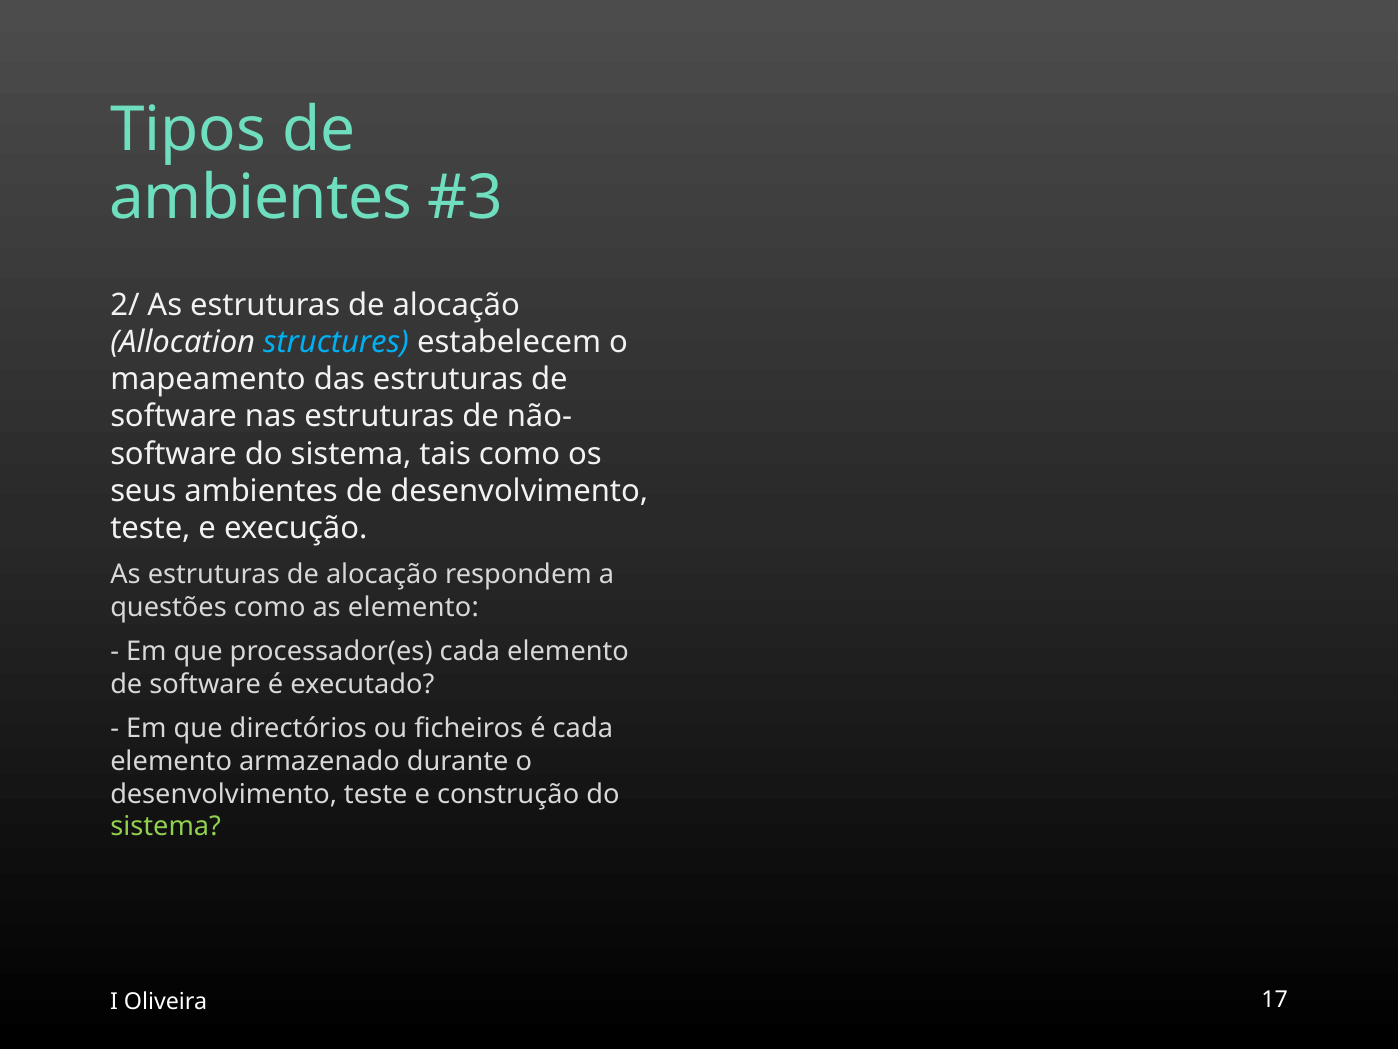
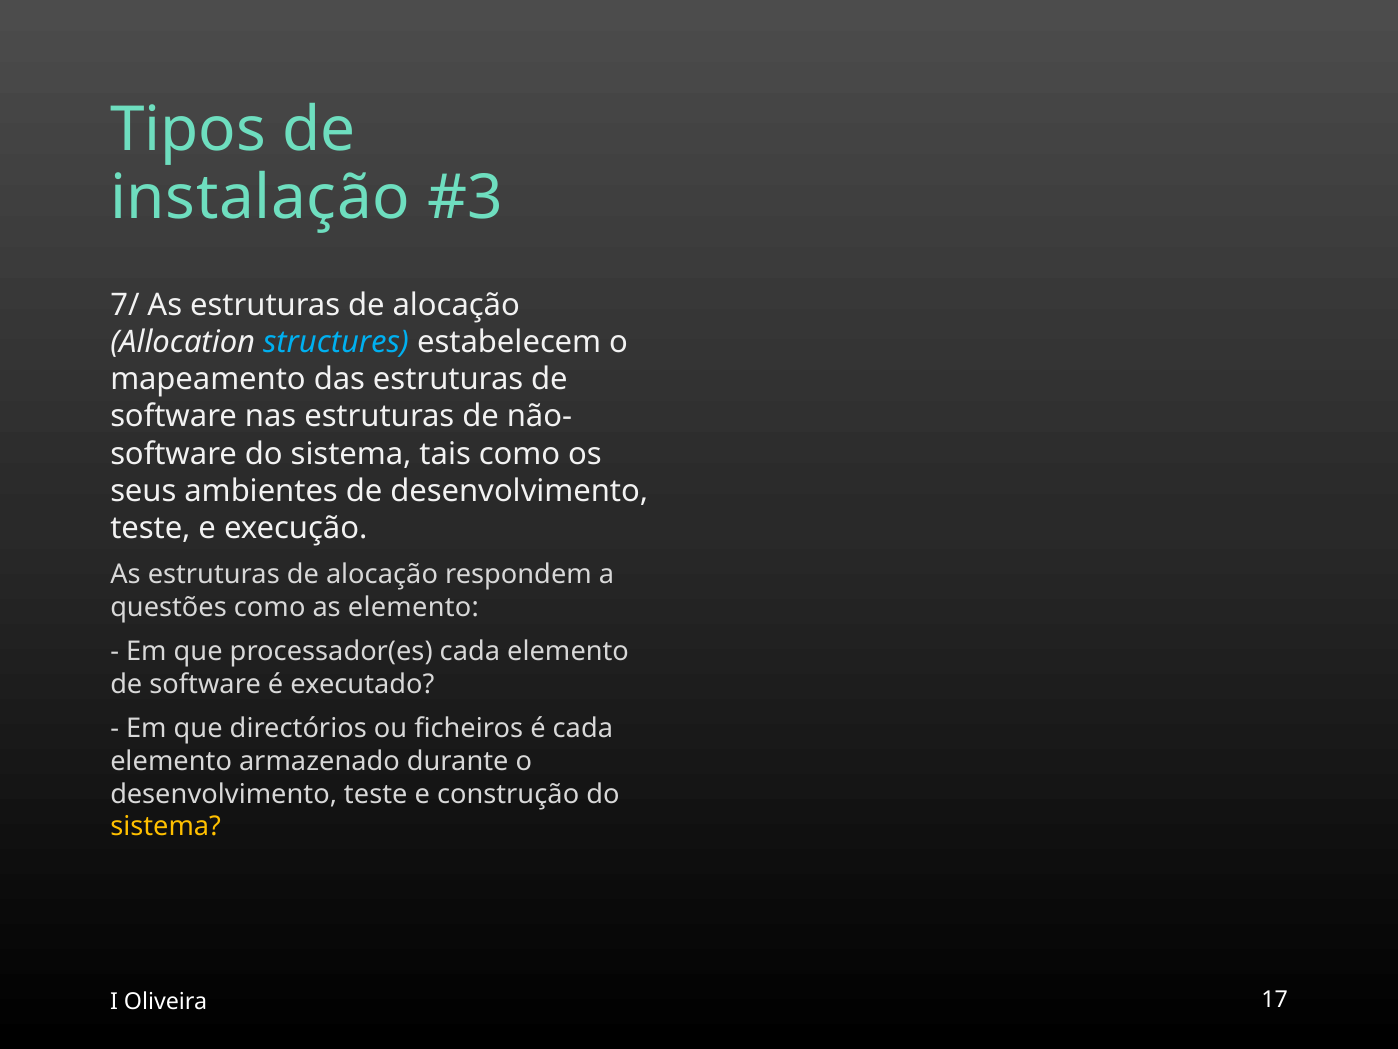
ambientes: ambientes -> instalação (260, 198)
2/: 2/ -> 7/ (125, 305)
sistema colour: light green -> yellow (166, 827)
